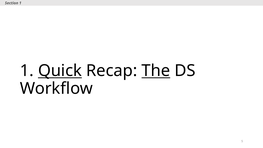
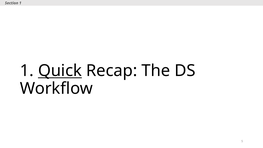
The underline: present -> none (156, 71)
